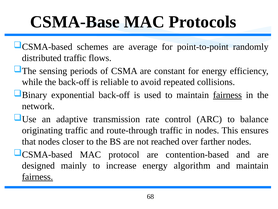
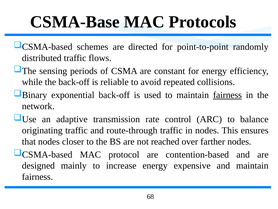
average: average -> directed (143, 47)
algorithm: algorithm -> expensive (192, 165)
fairness underline: present -> none (37, 176)
